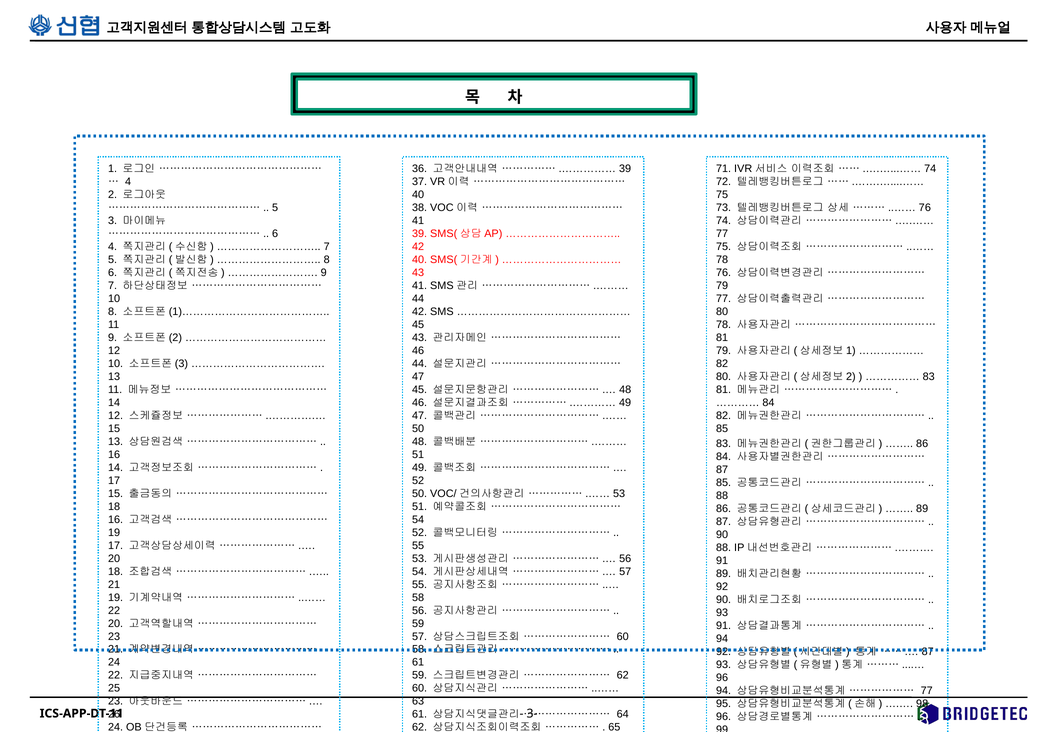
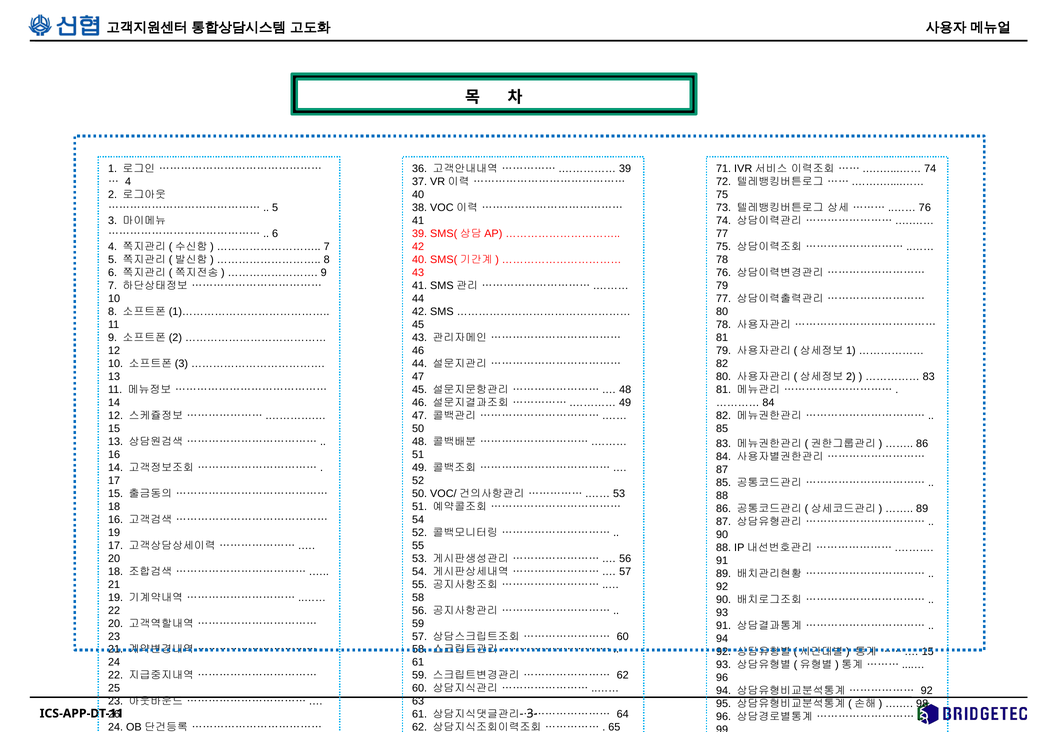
87: 87 -> 15 (928, 651)
77: 77 -> 92 (927, 690)
